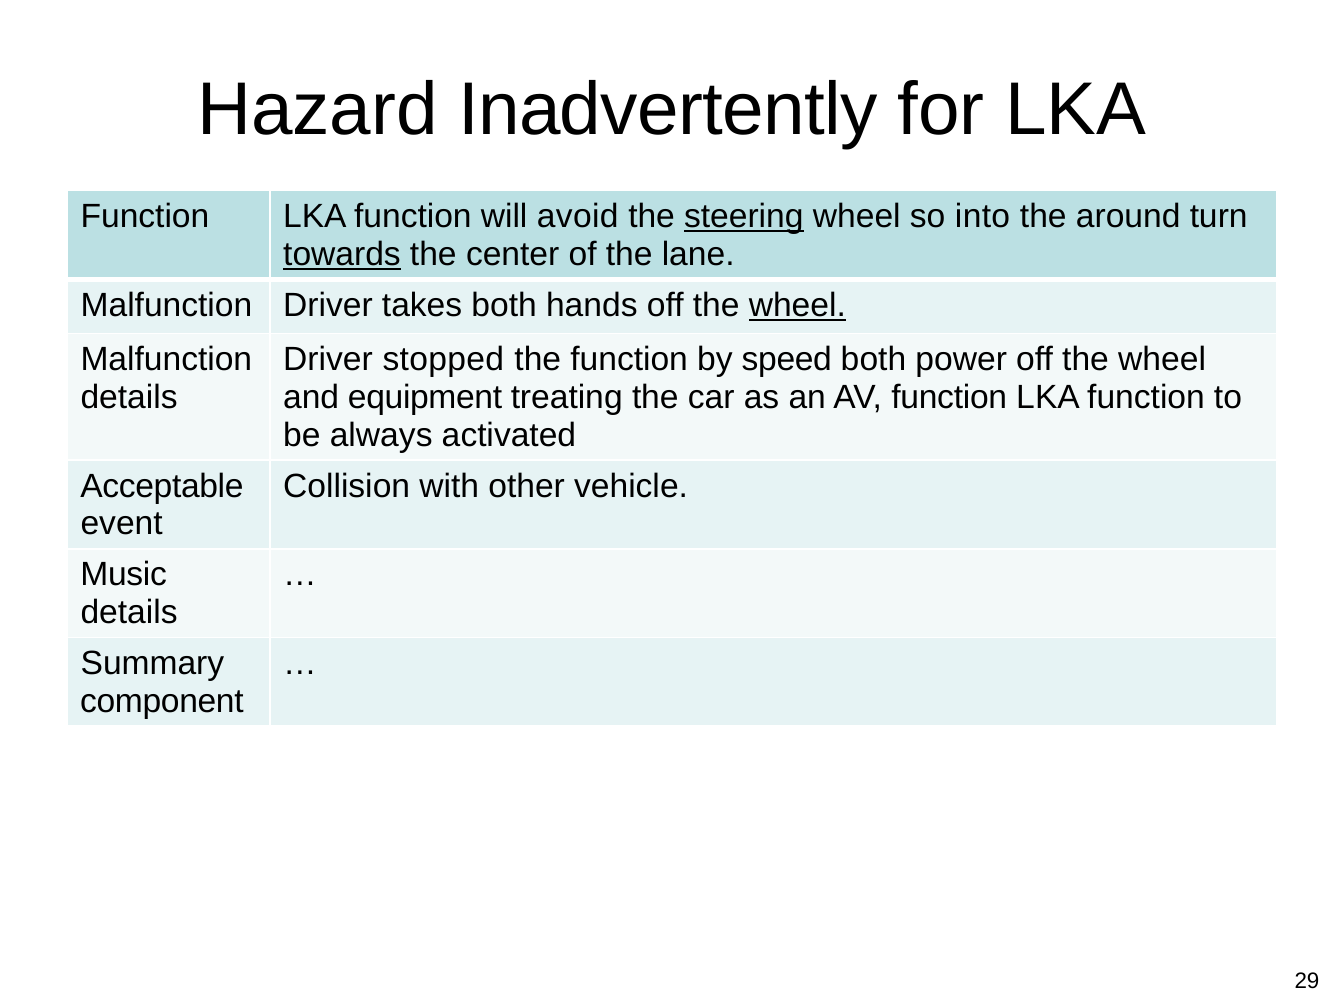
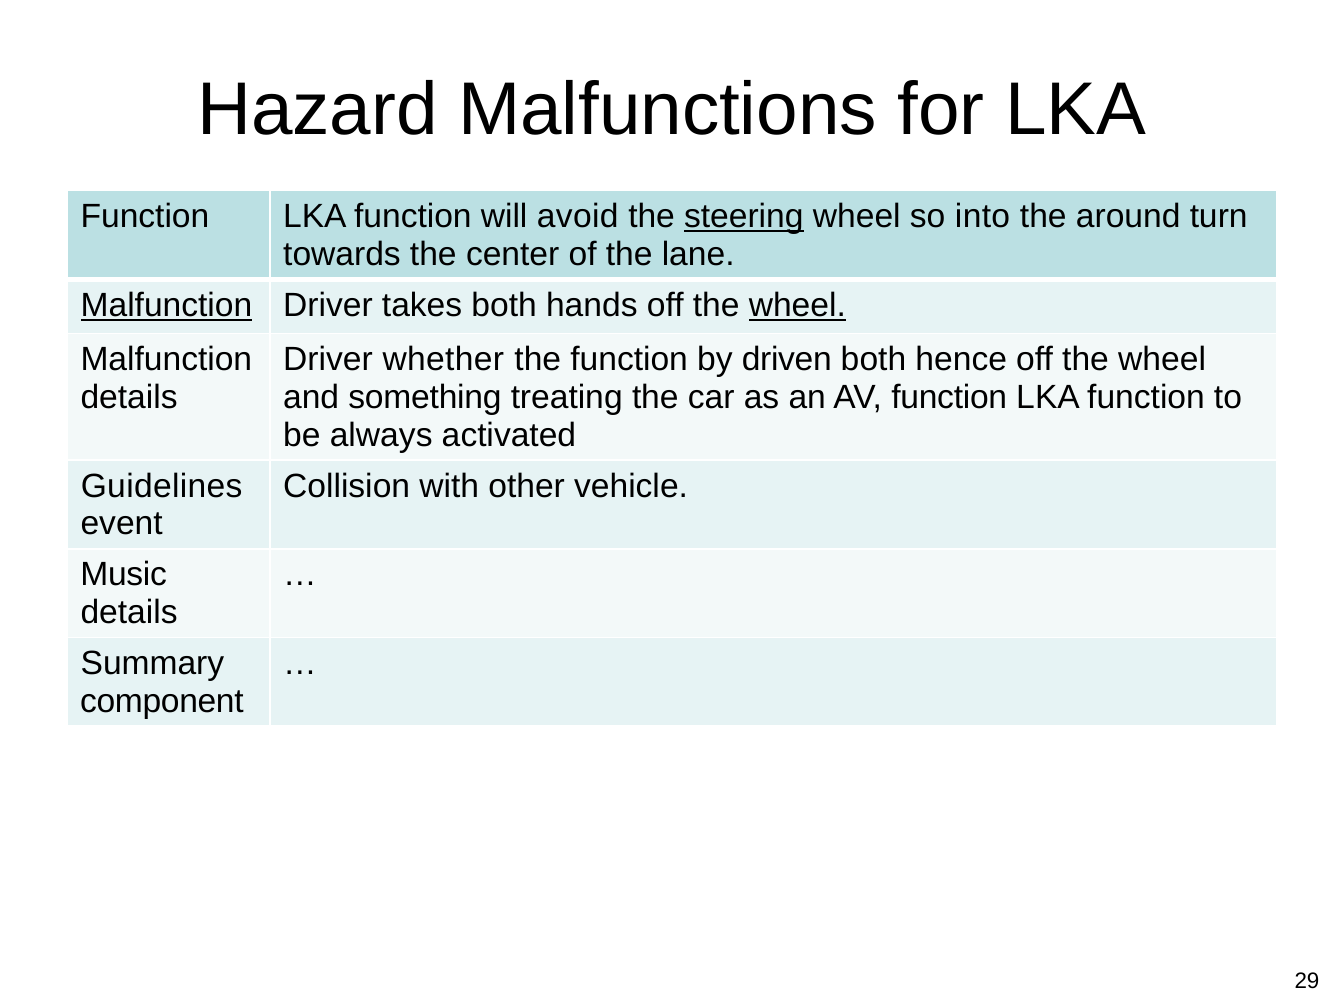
Inadvertently: Inadvertently -> Malfunctions (668, 109)
towards underline: present -> none (342, 254)
Malfunction underline: none -> present (166, 305)
stopped: stopped -> whether (443, 360)
speed: speed -> driven (787, 360)
power: power -> hence (961, 360)
equipment: equipment -> something (425, 397)
Acceptable: Acceptable -> Guidelines (162, 486)
